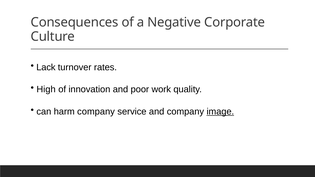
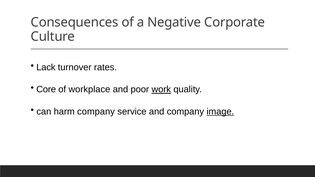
High: High -> Core (46, 90)
innovation: innovation -> workplace (89, 90)
work underline: none -> present (161, 90)
